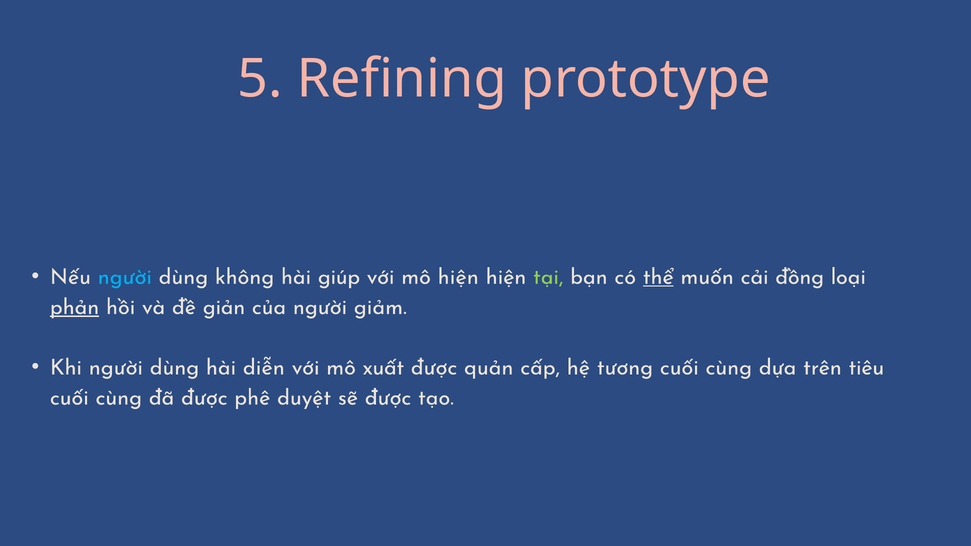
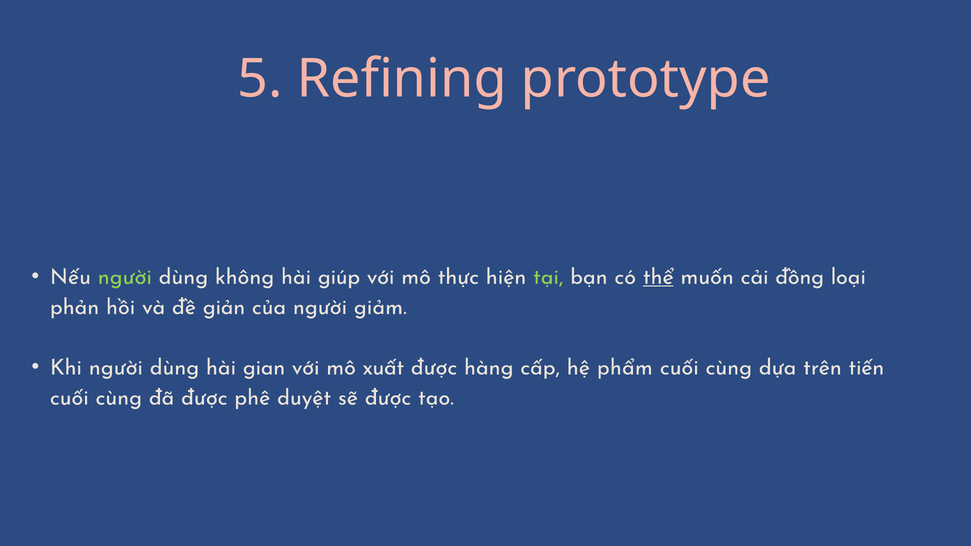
người colour: light blue -> light green (125, 277)
mô hiện: hiện -> thực (458, 277)
phản underline: present -> none (75, 307)
diễn: diễn -> gian (264, 367)
quản: quản -> hàng (489, 367)
tương: tương -> phẩm (625, 367)
tiêu: tiêu -> tiến (866, 367)
